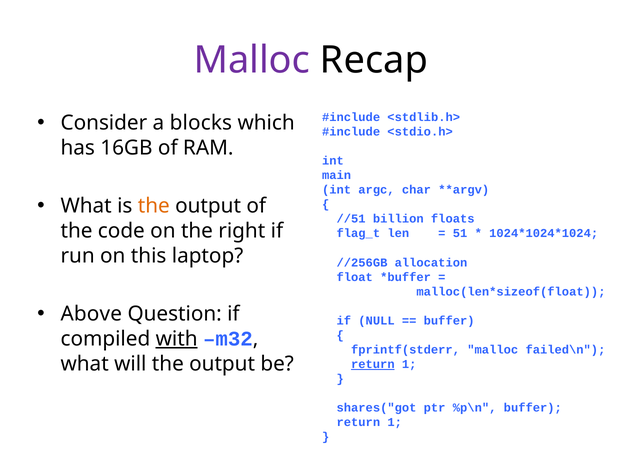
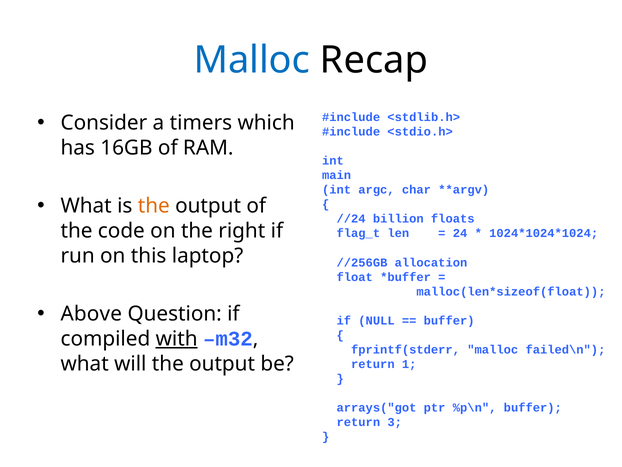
Malloc colour: purple -> blue (252, 60)
blocks: blocks -> timers (201, 123)
//51: //51 -> //24 (351, 219)
51: 51 -> 24 (460, 233)
return underline: present -> none (373, 364)
shares("got: shares("got -> arrays("got (377, 407)
1: 1 -> 3 (395, 422)
